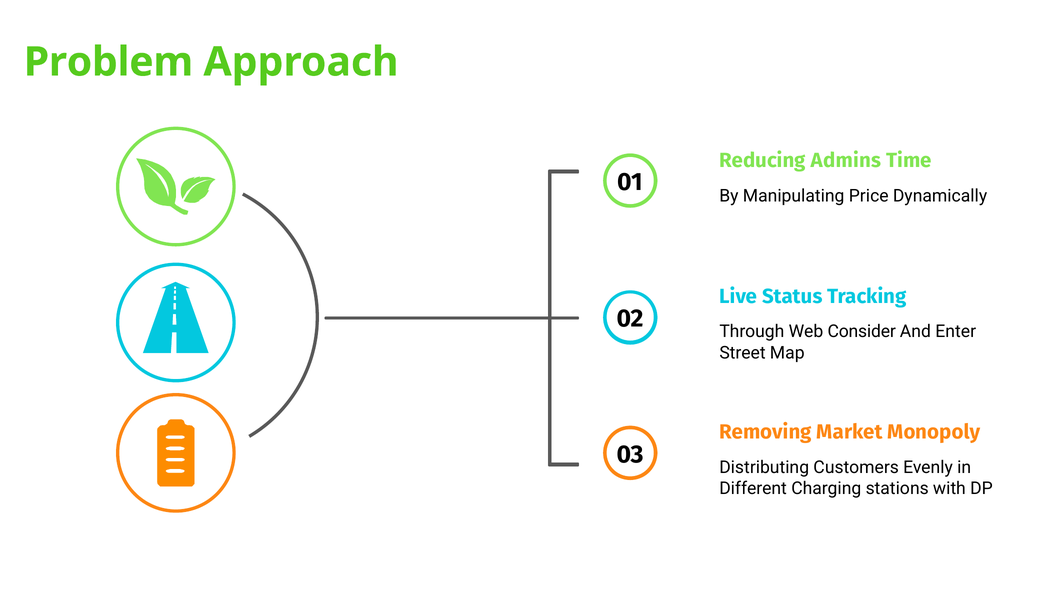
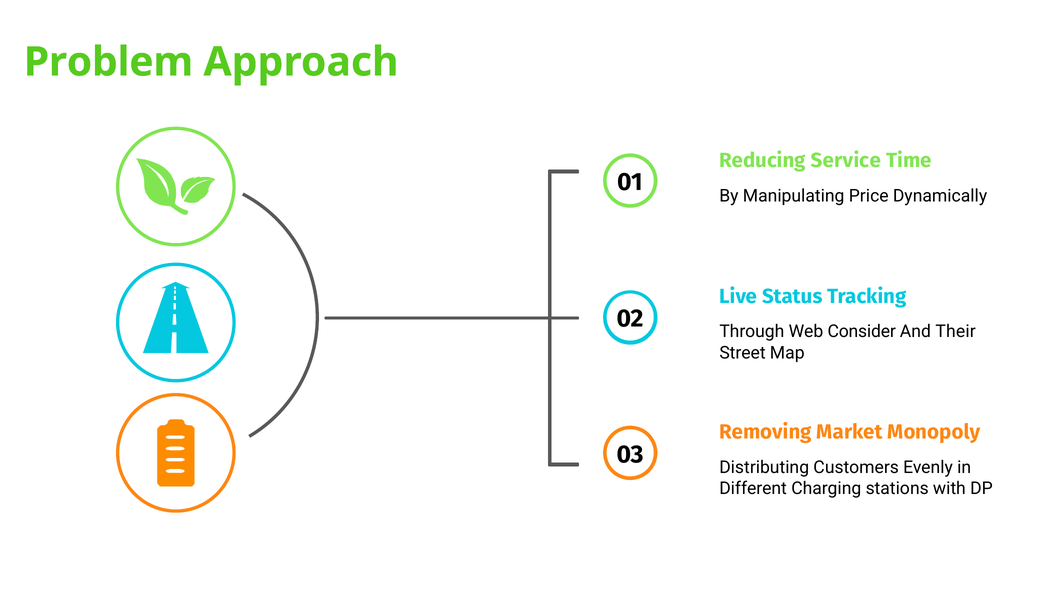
Admins: Admins -> Service (846, 161)
Enter: Enter -> Their (956, 332)
